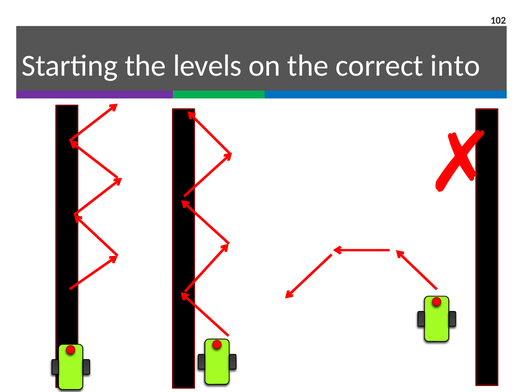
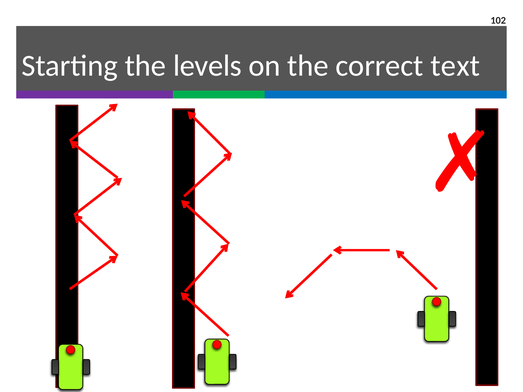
into: into -> text (455, 66)
